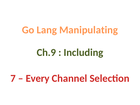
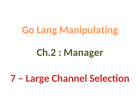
Ch.9: Ch.9 -> Ch.2 (46, 52)
Including: Including -> Manager (83, 52)
Every: Every -> Large (38, 78)
